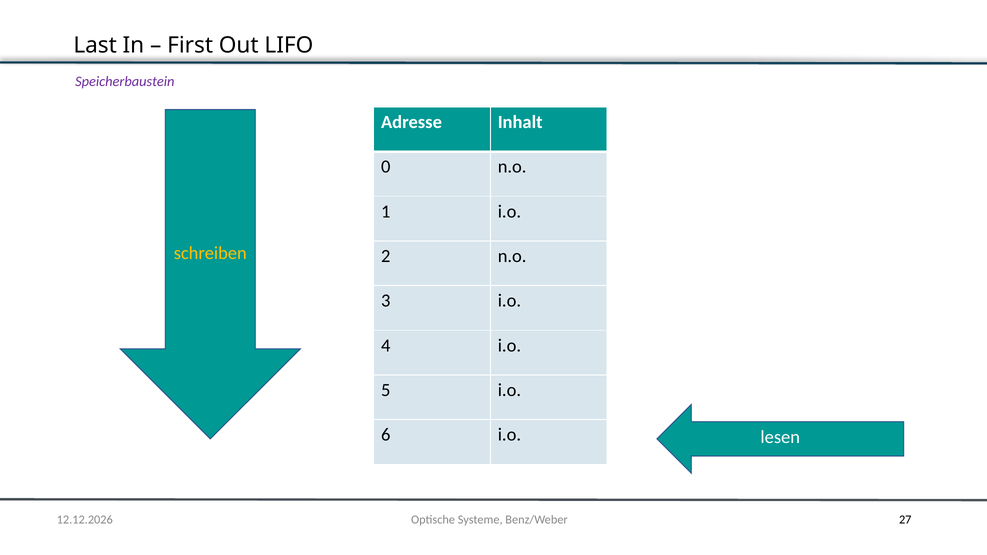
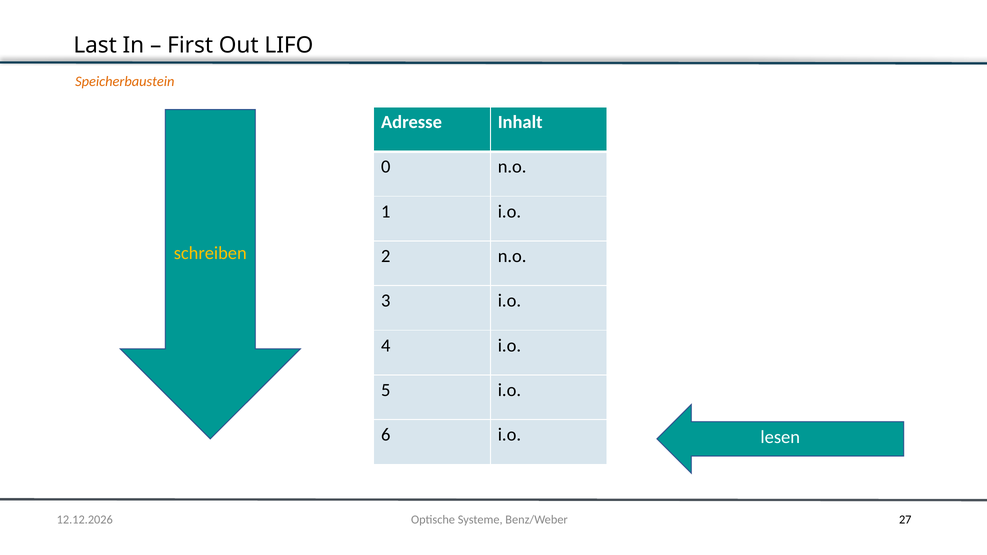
Speicherbaustein colour: purple -> orange (125, 82)
